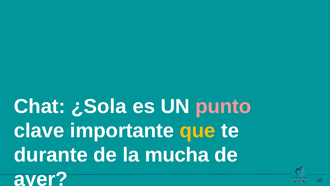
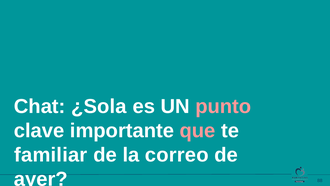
que colour: yellow -> pink (198, 130)
durante: durante -> familiar (51, 155)
mucha: mucha -> correo (177, 155)
